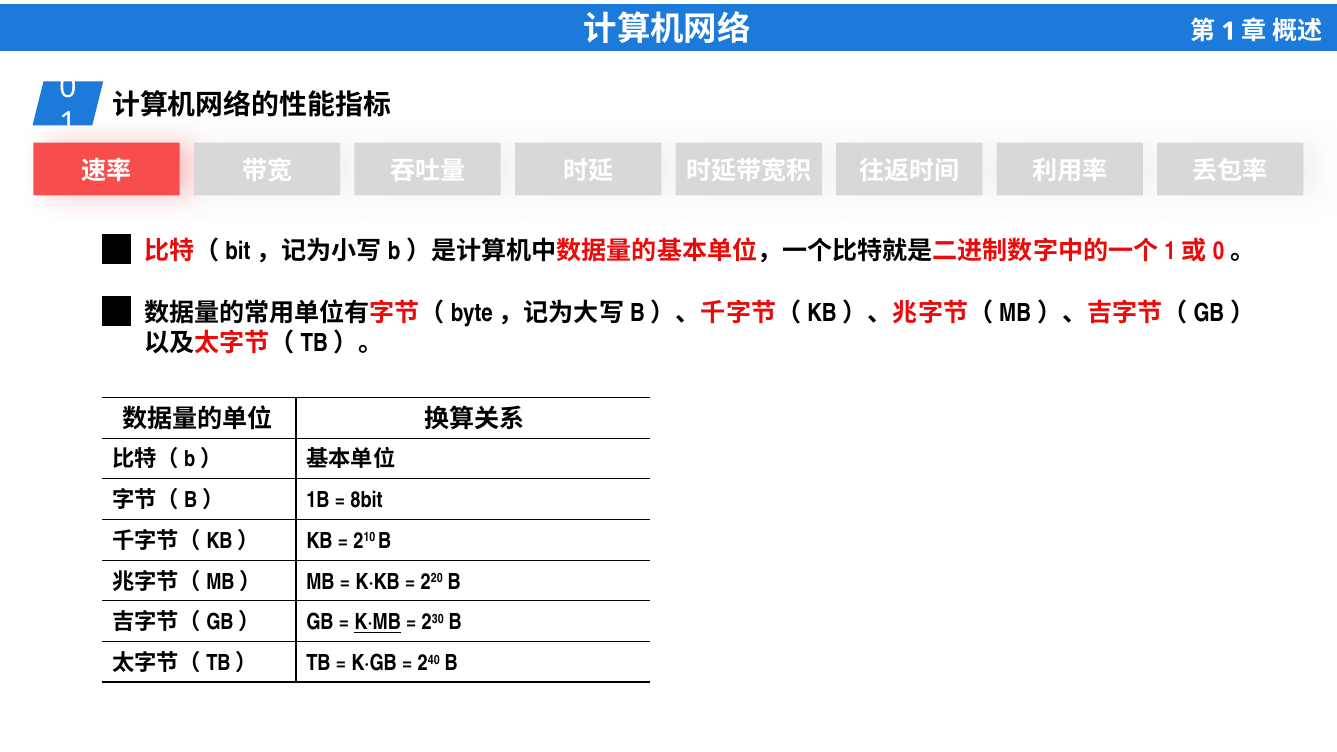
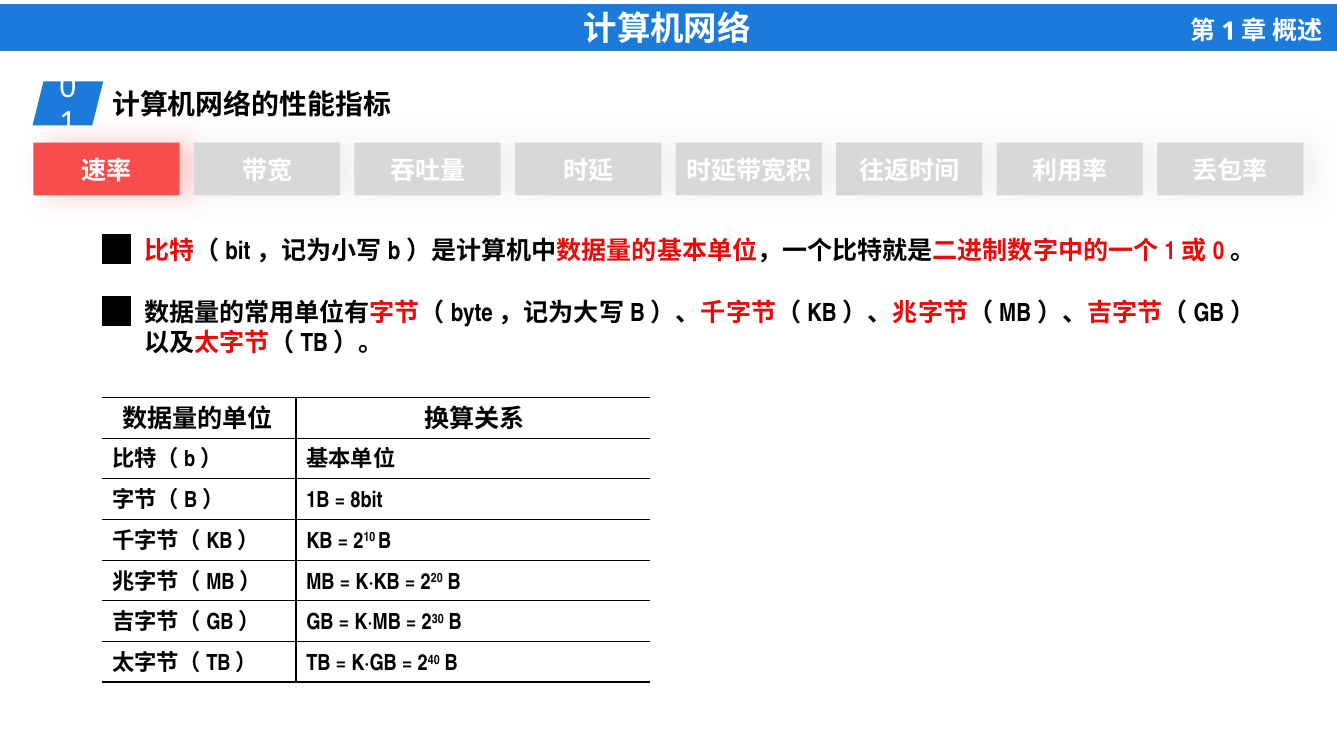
K·MB underline: present -> none (378, 623)
